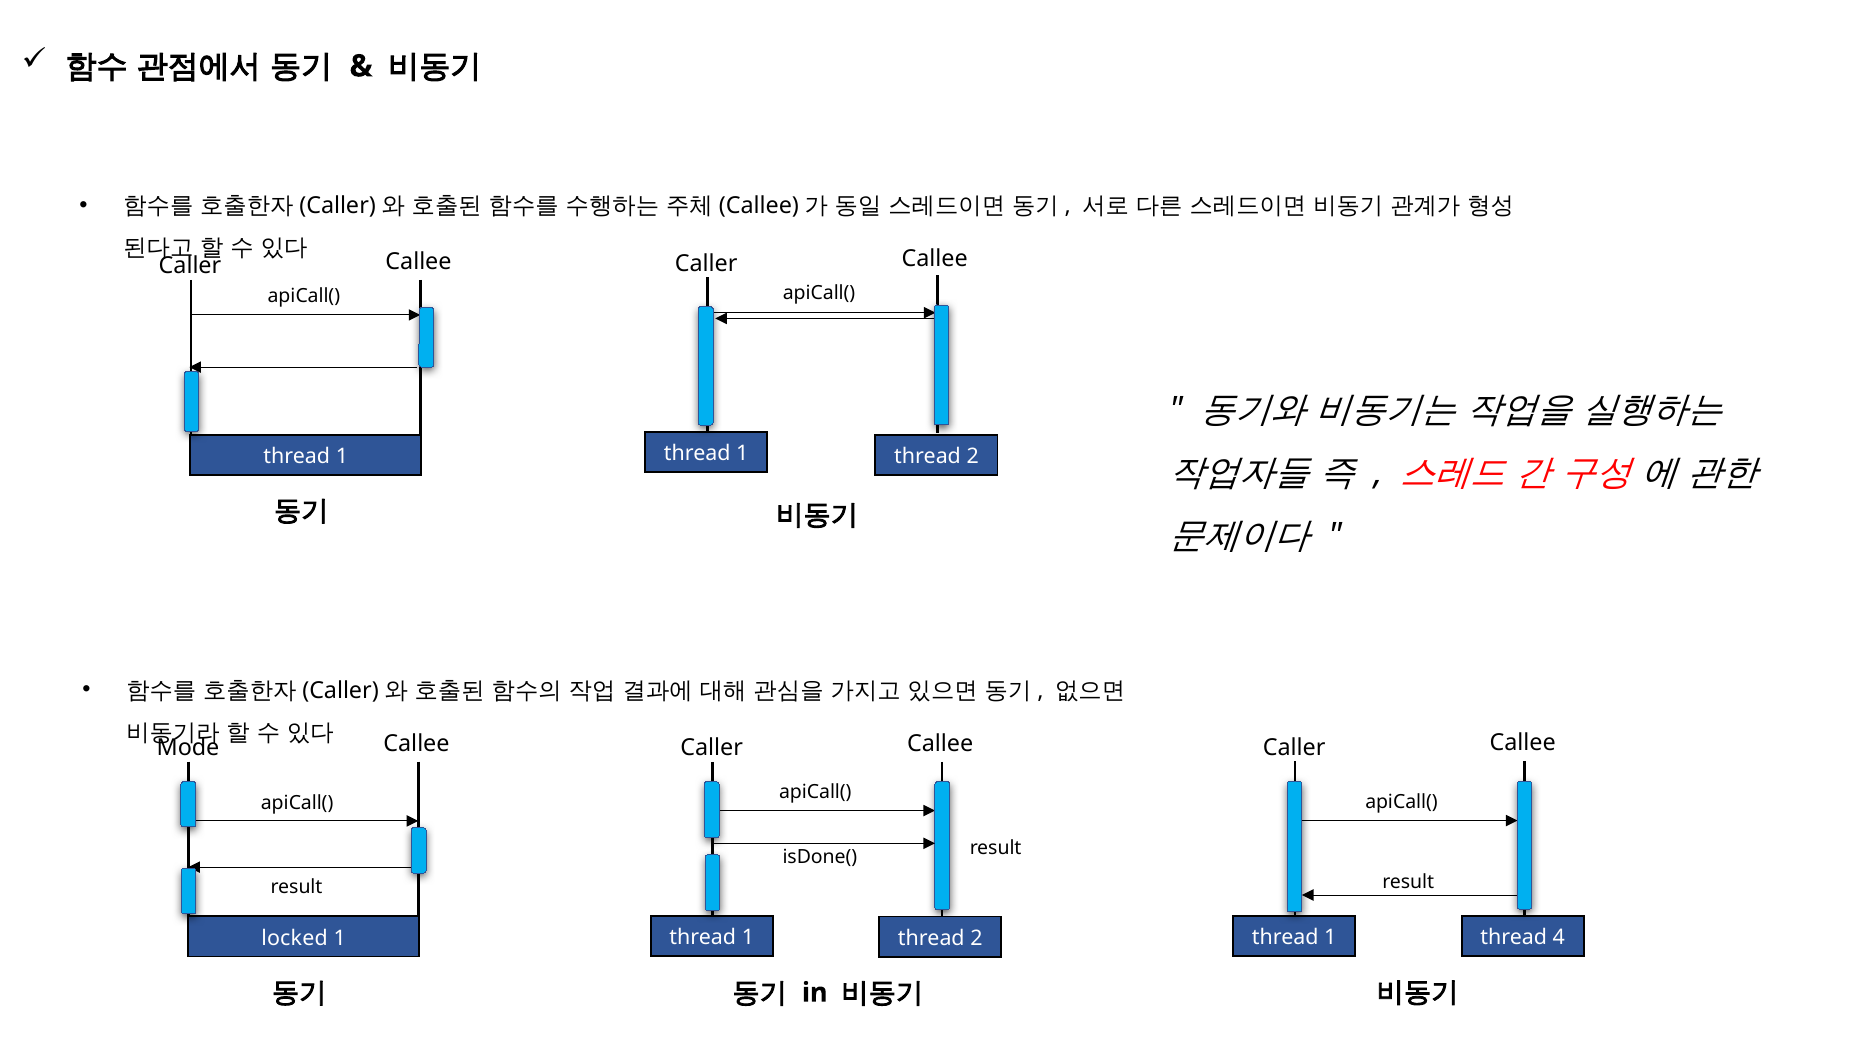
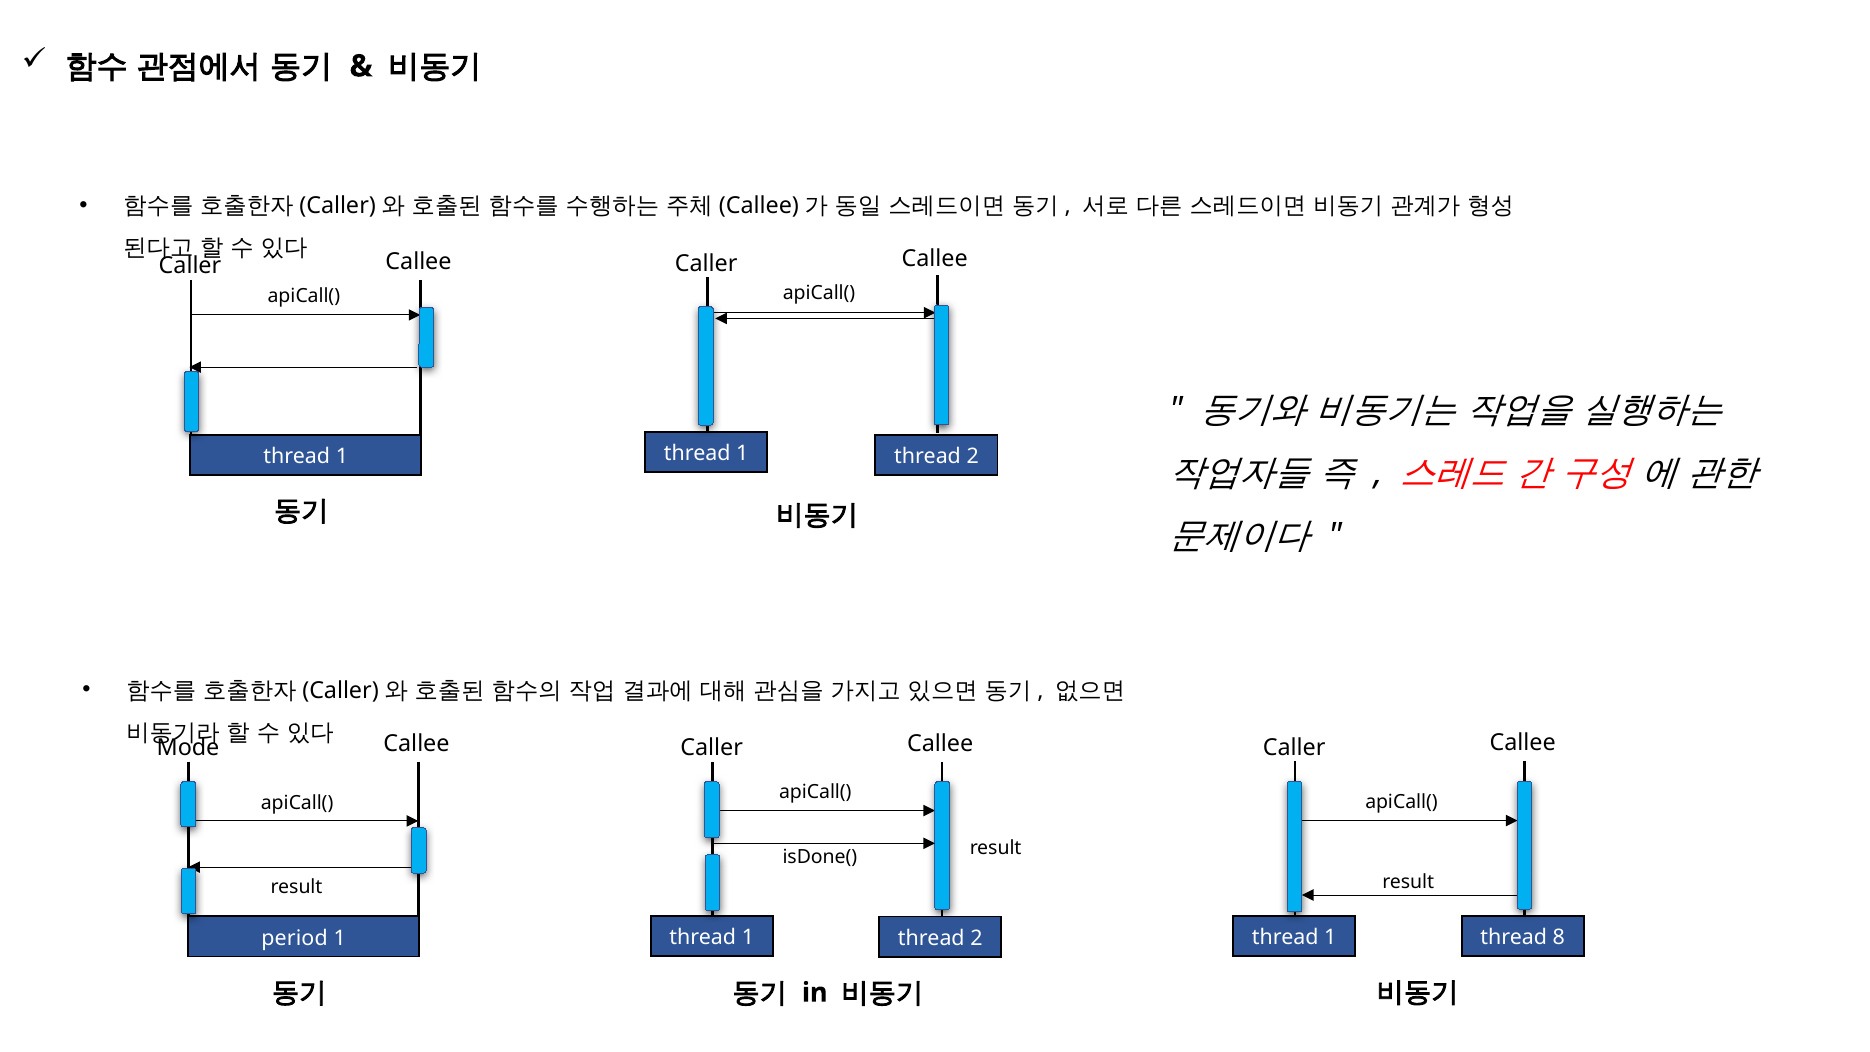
4: 4 -> 8 (1559, 938)
locked: locked -> period (295, 938)
